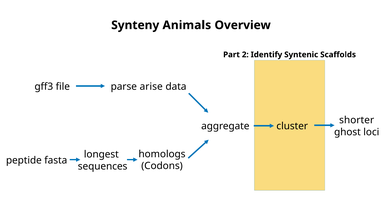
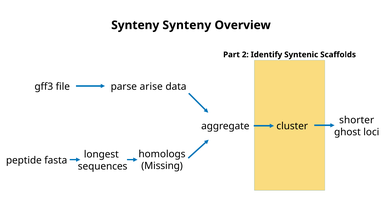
Synteny Animals: Animals -> Synteny (187, 25)
Codons: Codons -> Missing (162, 166)
